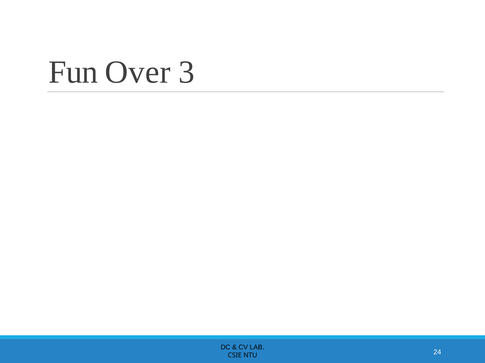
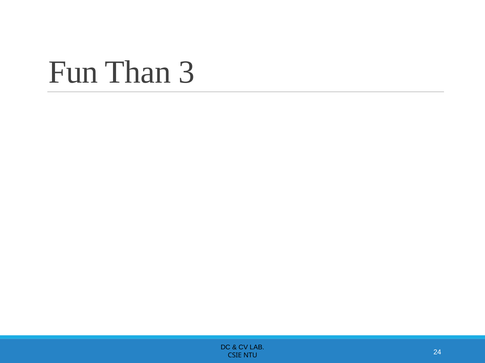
Over: Over -> Than (138, 72)
